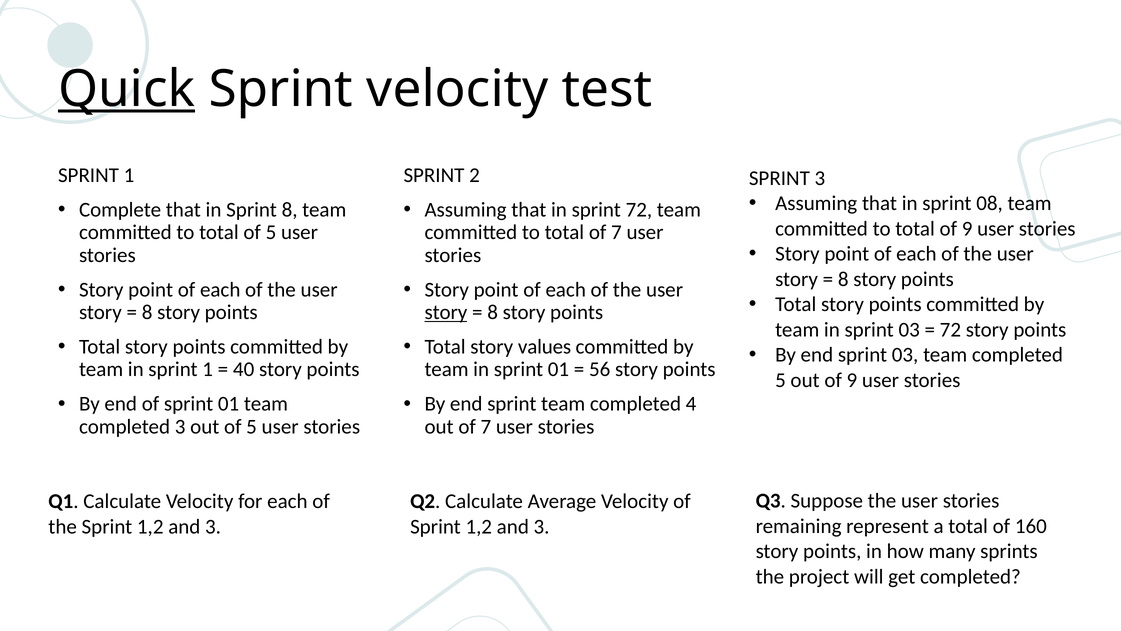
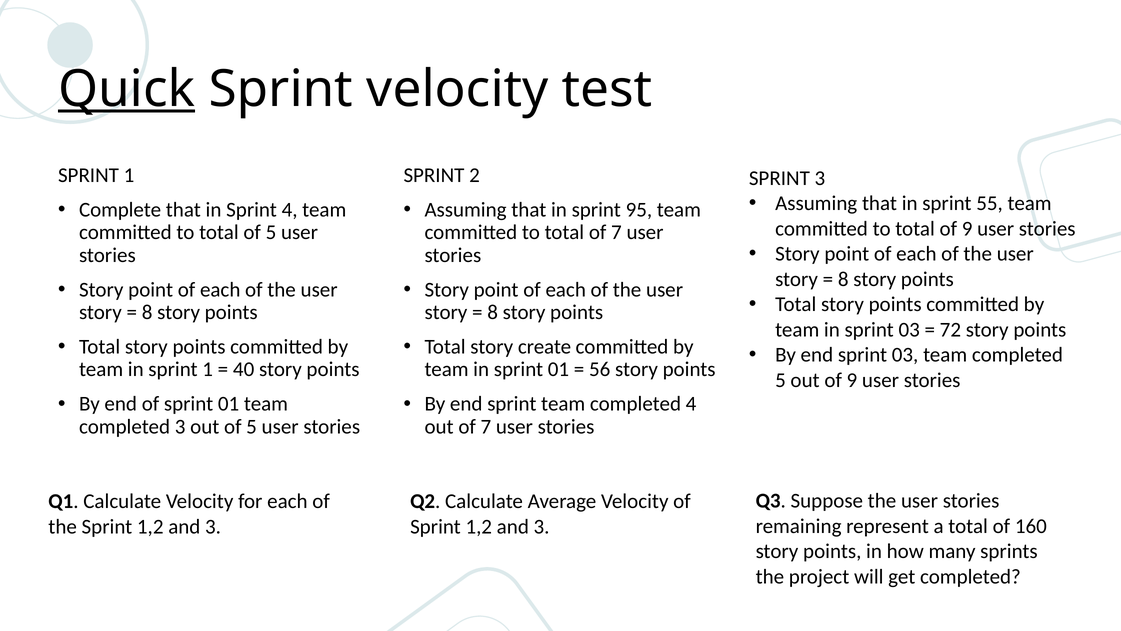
08: 08 -> 55 (990, 203)
Sprint 8: 8 -> 4 (290, 210)
sprint 72: 72 -> 95 (639, 210)
story underline: present -> none (446, 312)
values: values -> create (545, 347)
